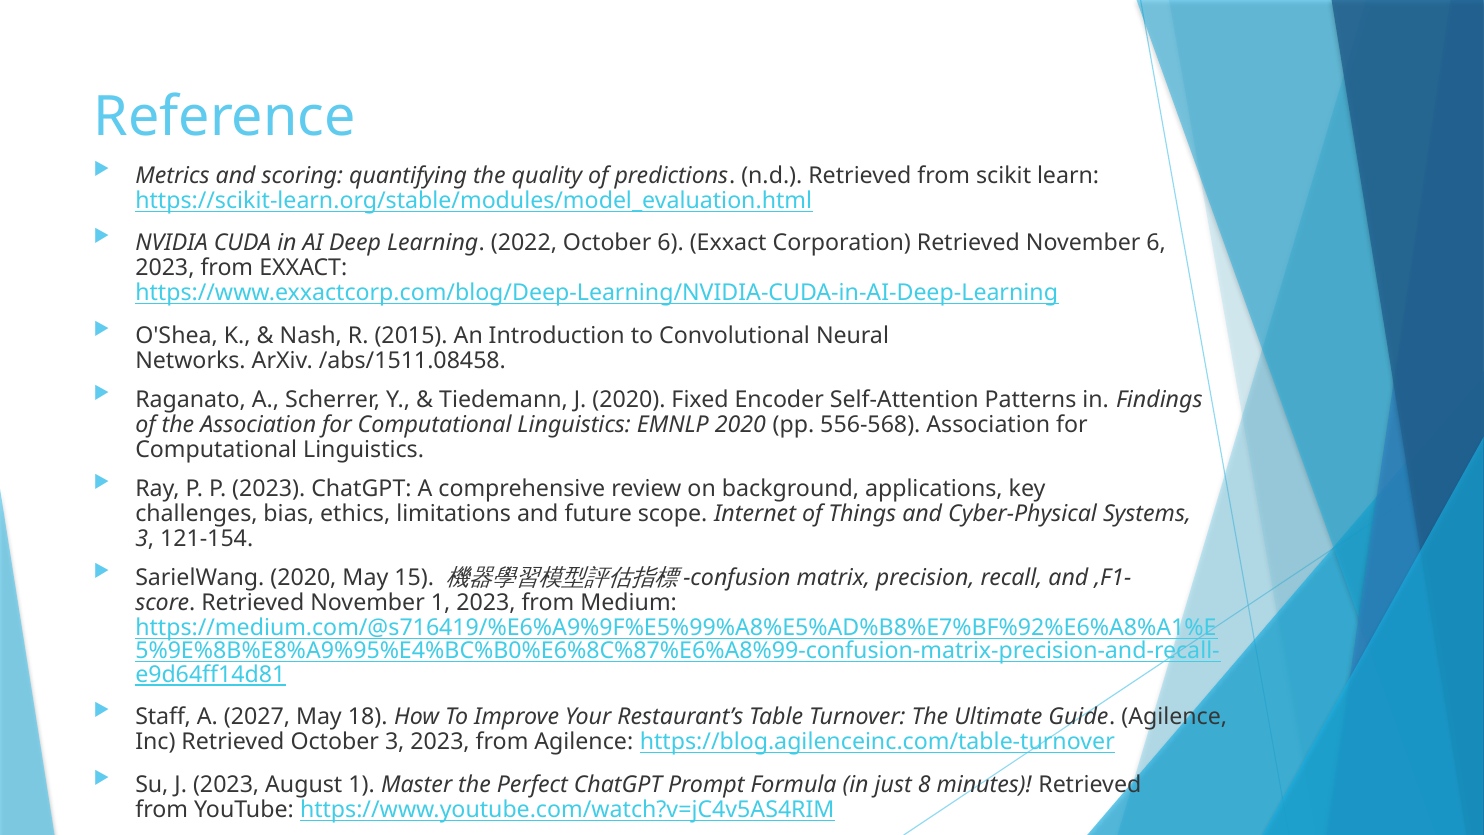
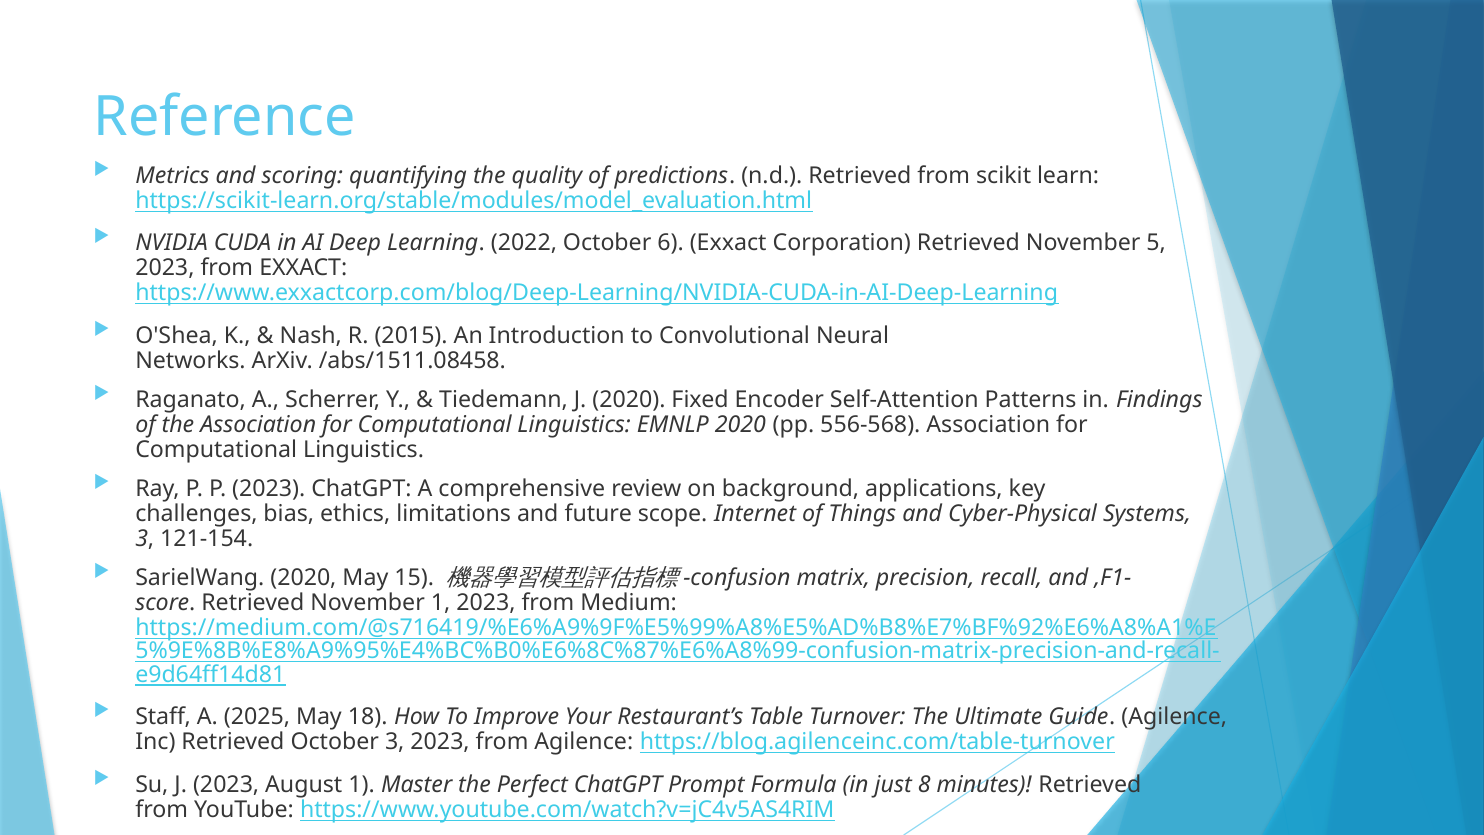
November 6: 6 -> 5 (1156, 243)
2027: 2027 -> 2025 (257, 717)
